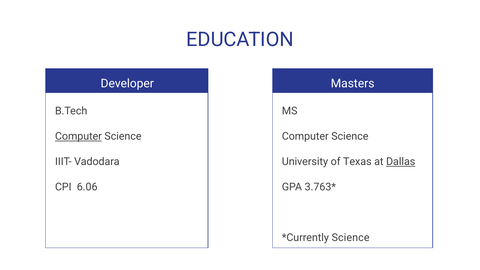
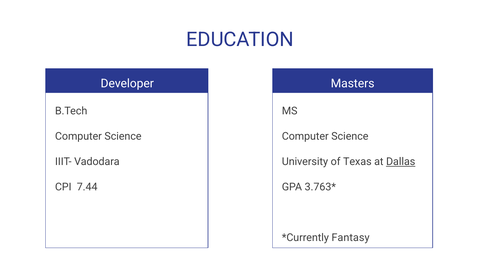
Computer underline: present -> none (78, 136)
6.06: 6.06 -> 7.44 (87, 187)
Science: Science -> Fantasy (351, 238)
